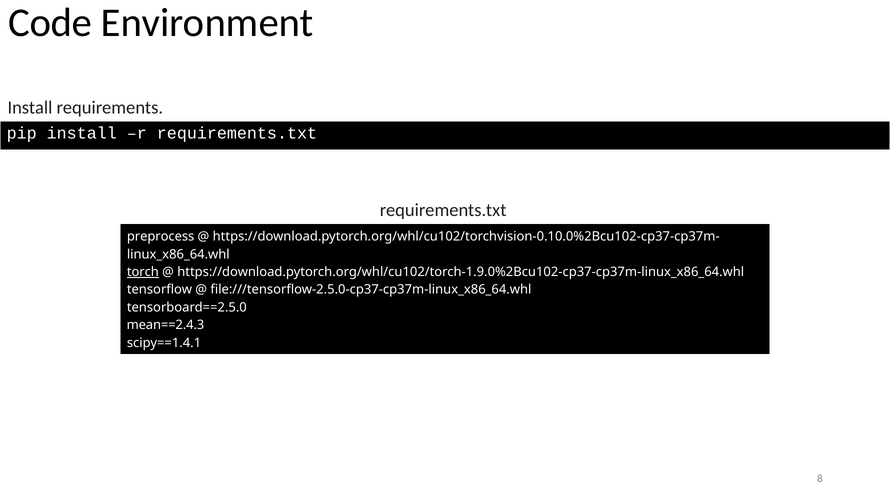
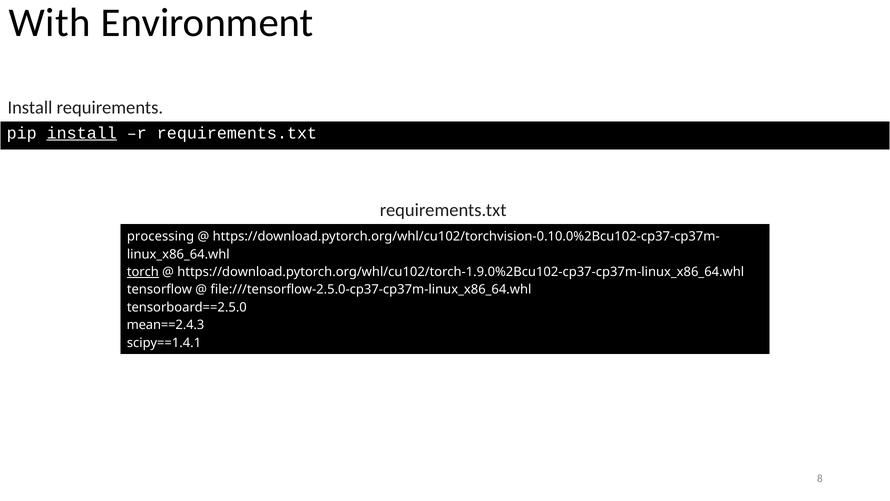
Code: Code -> With (50, 23)
install underline: none -> present (82, 133)
preprocess: preprocess -> processing (161, 236)
